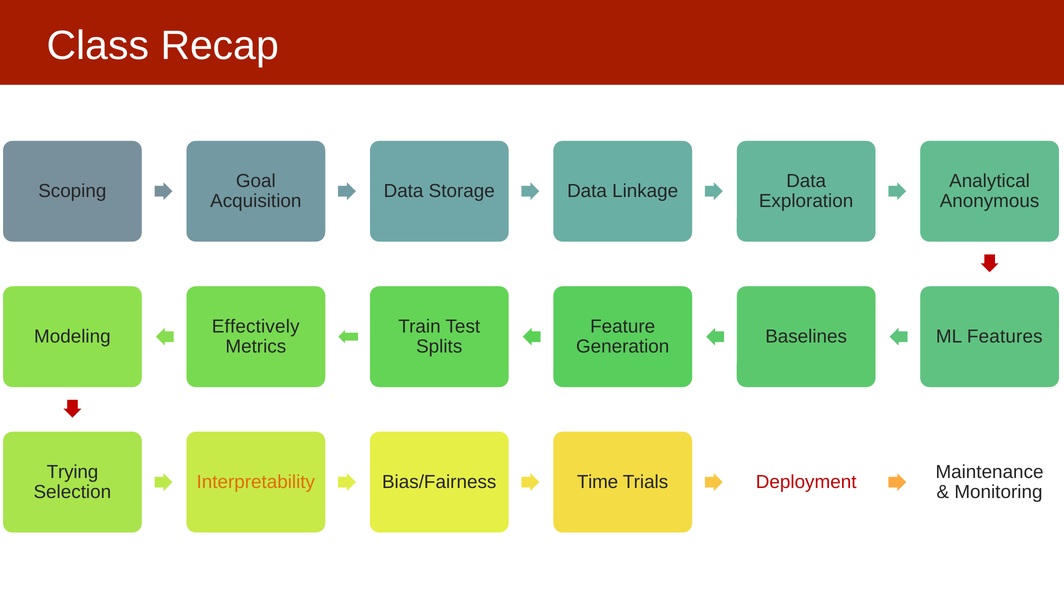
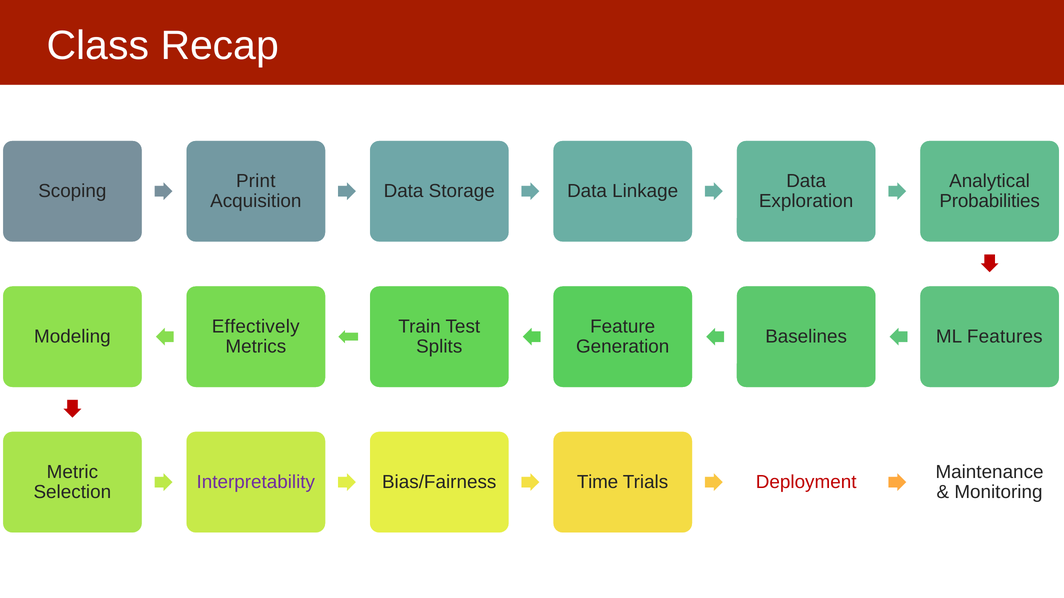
Goal: Goal -> Print (256, 181)
Anonymous: Anonymous -> Probabilities (990, 201)
Trying: Trying -> Metric (72, 472)
Interpretability colour: orange -> purple (256, 482)
